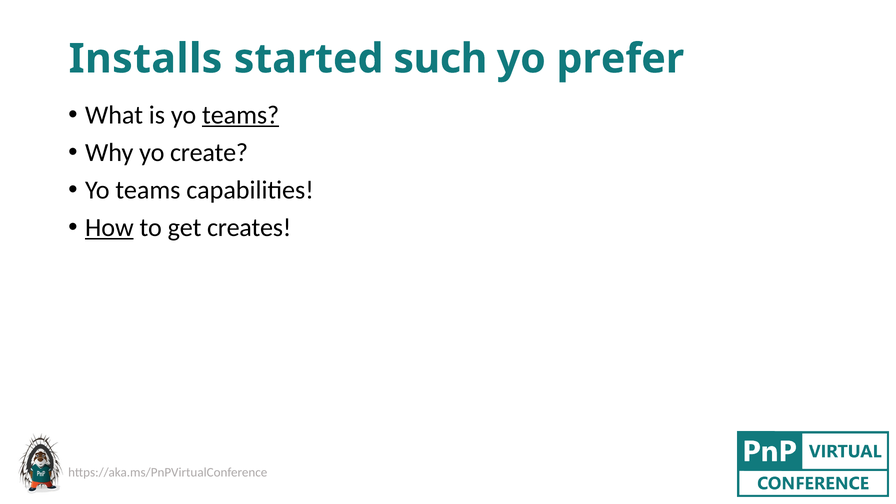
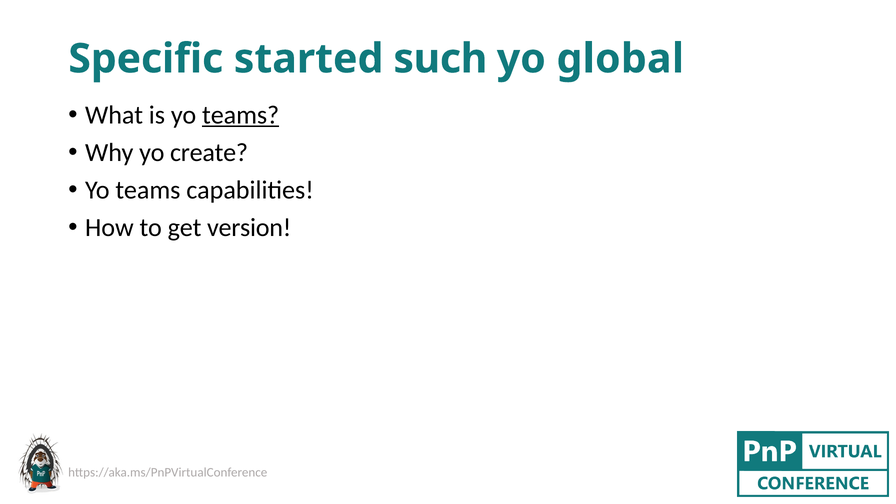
Installs: Installs -> Specific (146, 59)
prefer: prefer -> global (620, 59)
How underline: present -> none (109, 228)
creates: creates -> version (249, 228)
